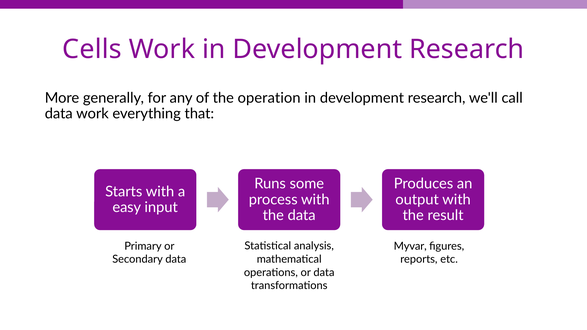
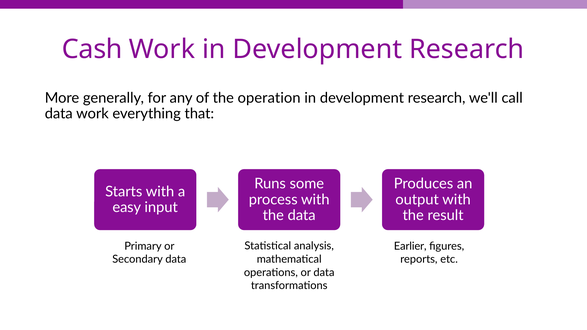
Cells: Cells -> Cash (92, 49)
Myvar: Myvar -> Earlier (410, 246)
